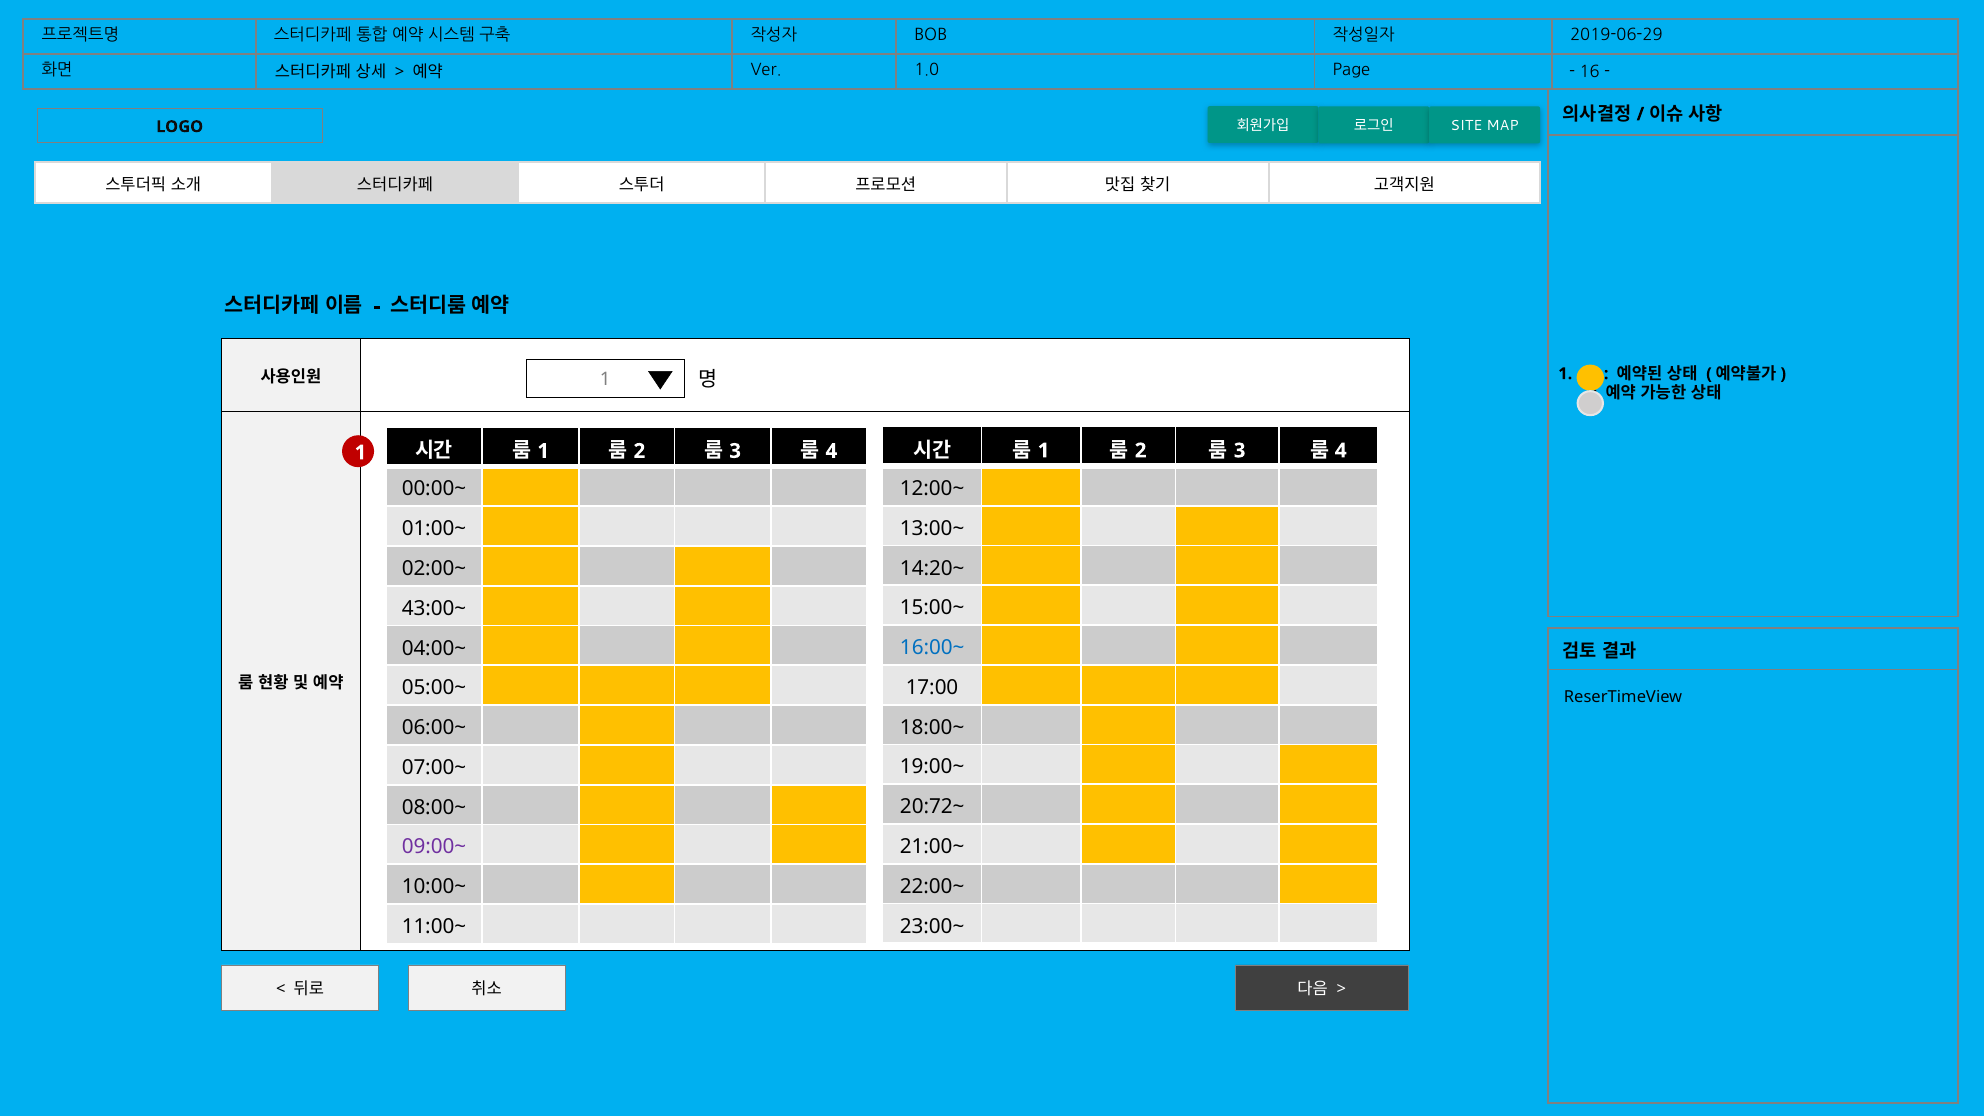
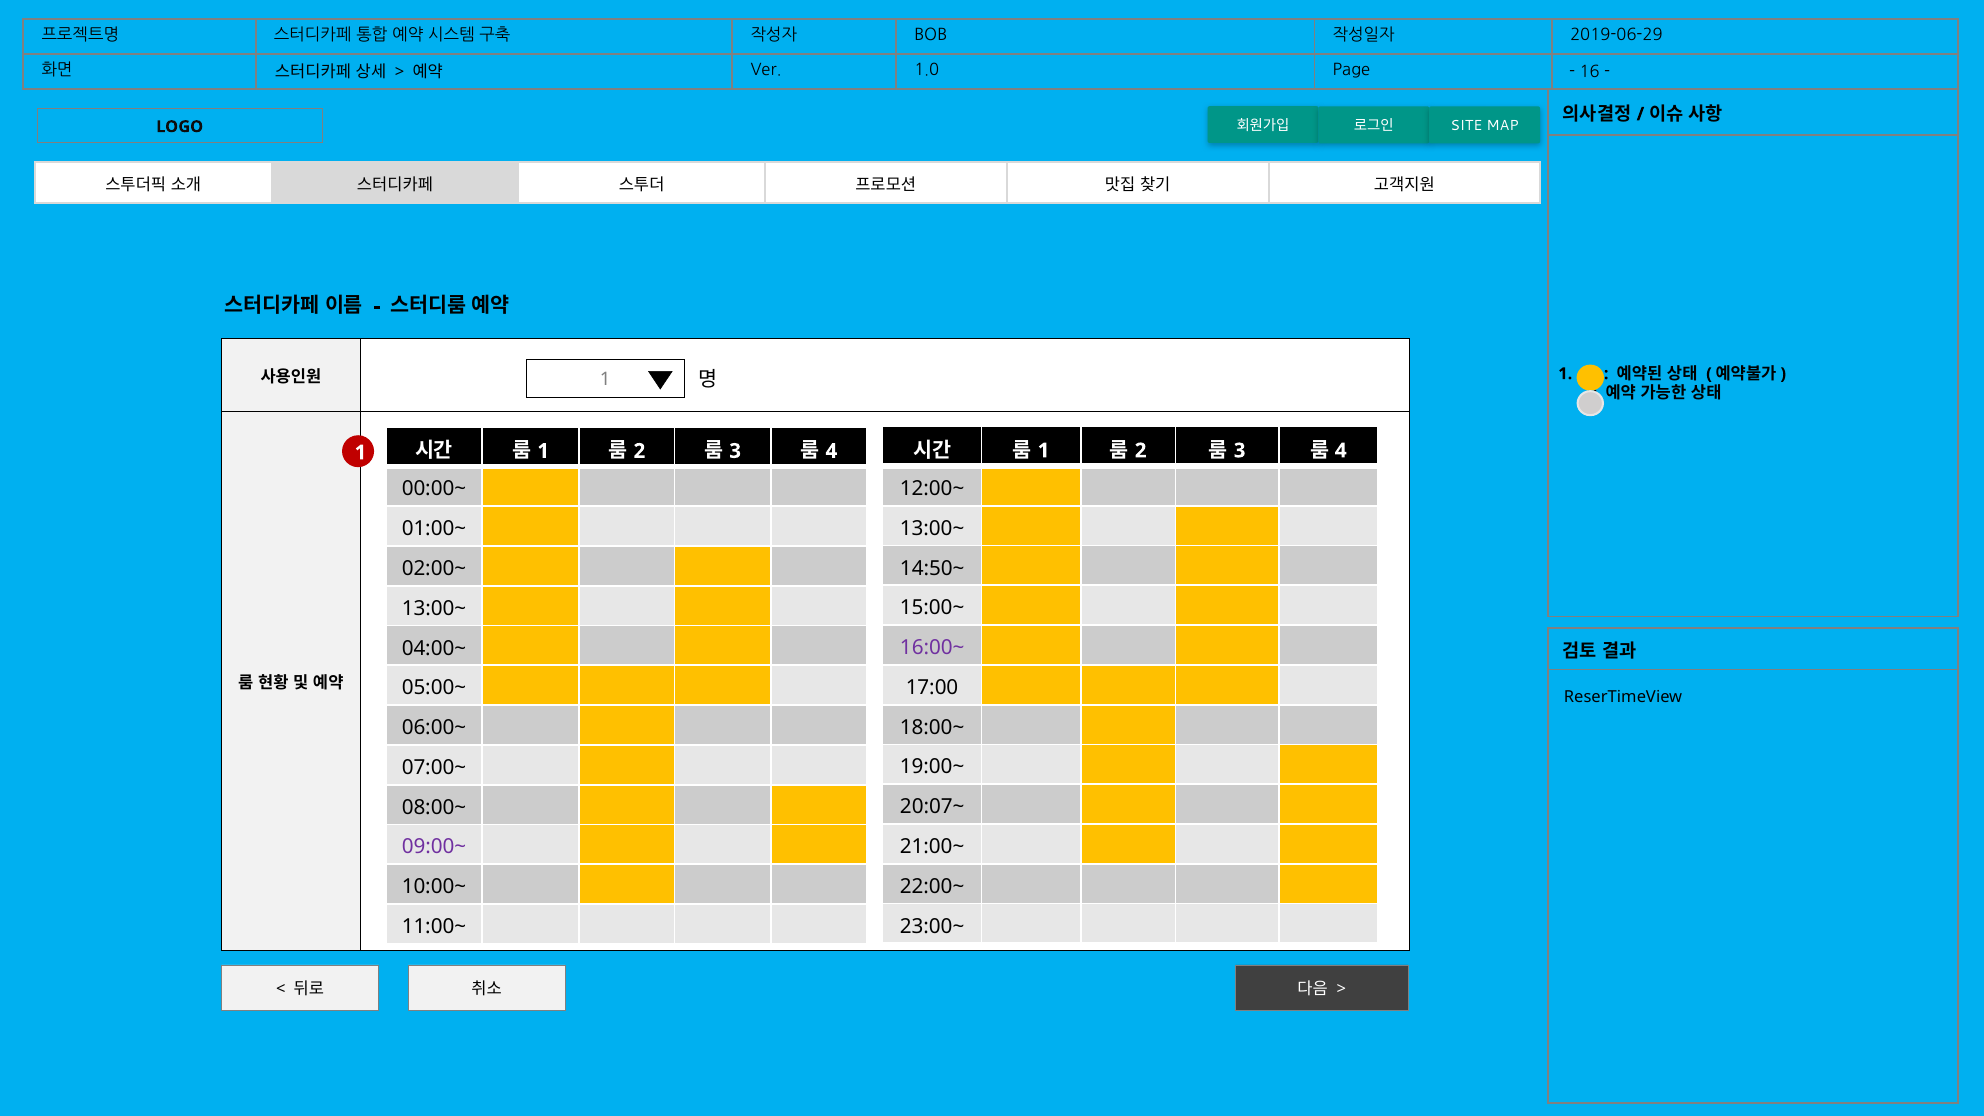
14:20~: 14:20~ -> 14:50~ (932, 568)
43:00~: 43:00~ -> 13:00~ (434, 608)
16:00~ colour: blue -> purple (932, 648)
20:72~: 20:72~ -> 20:07~ (932, 807)
